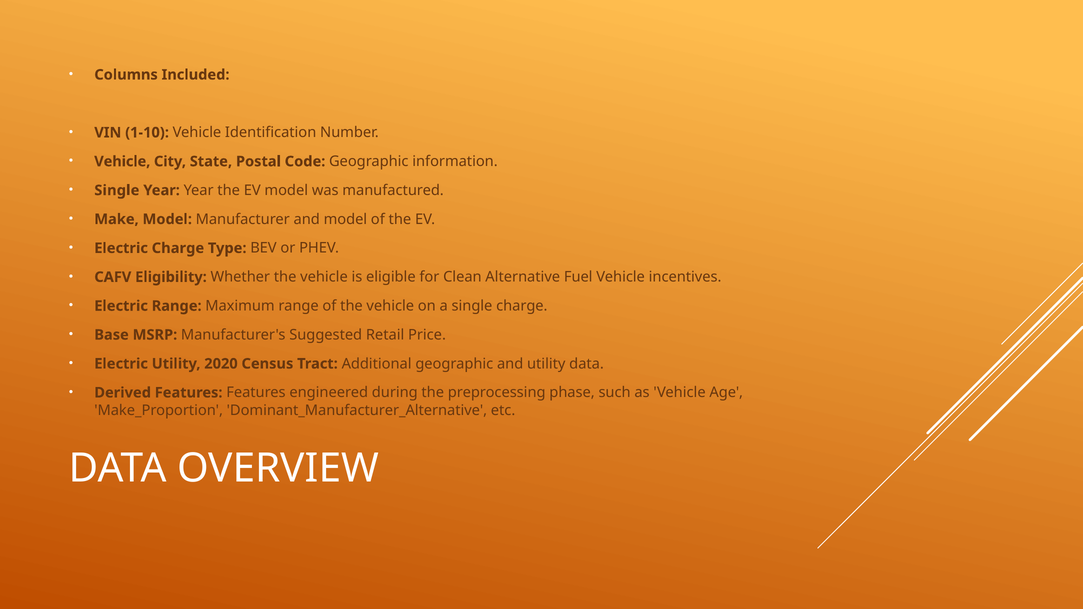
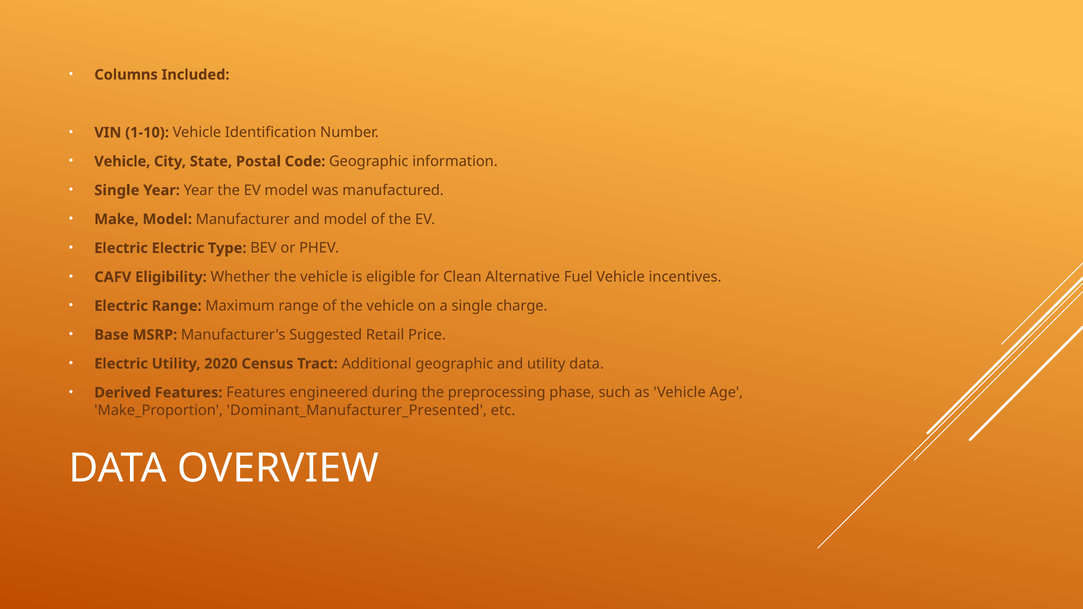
Electric Charge: Charge -> Electric (178, 248)
Dominant_Manufacturer_Alternative: Dominant_Manufacturer_Alternative -> Dominant_Manufacturer_Presented (357, 410)
